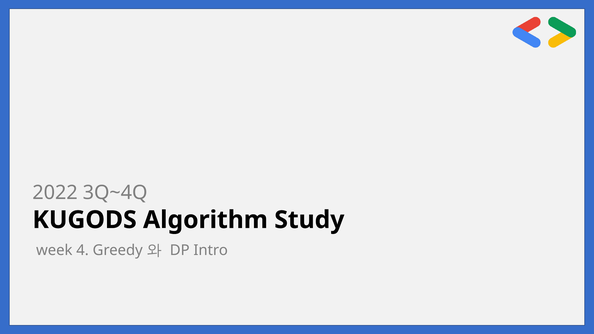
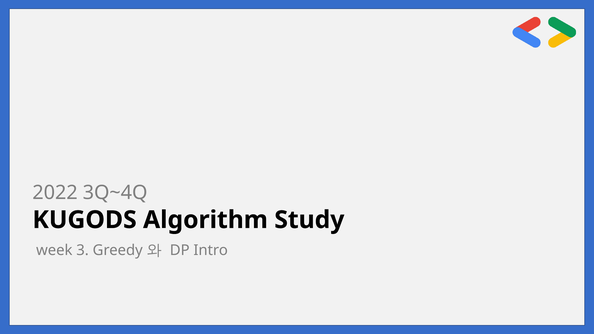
4: 4 -> 3 (83, 250)
